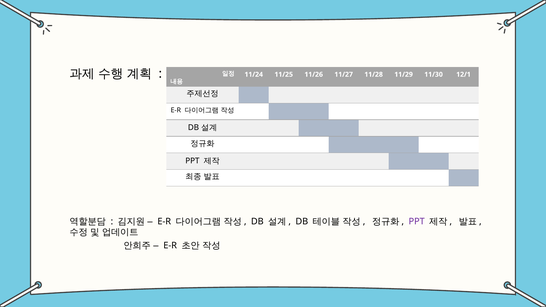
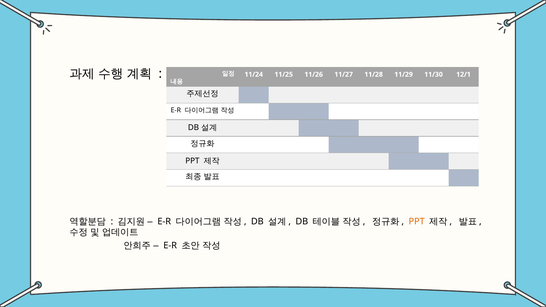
PPT colour: purple -> orange (417, 221)
